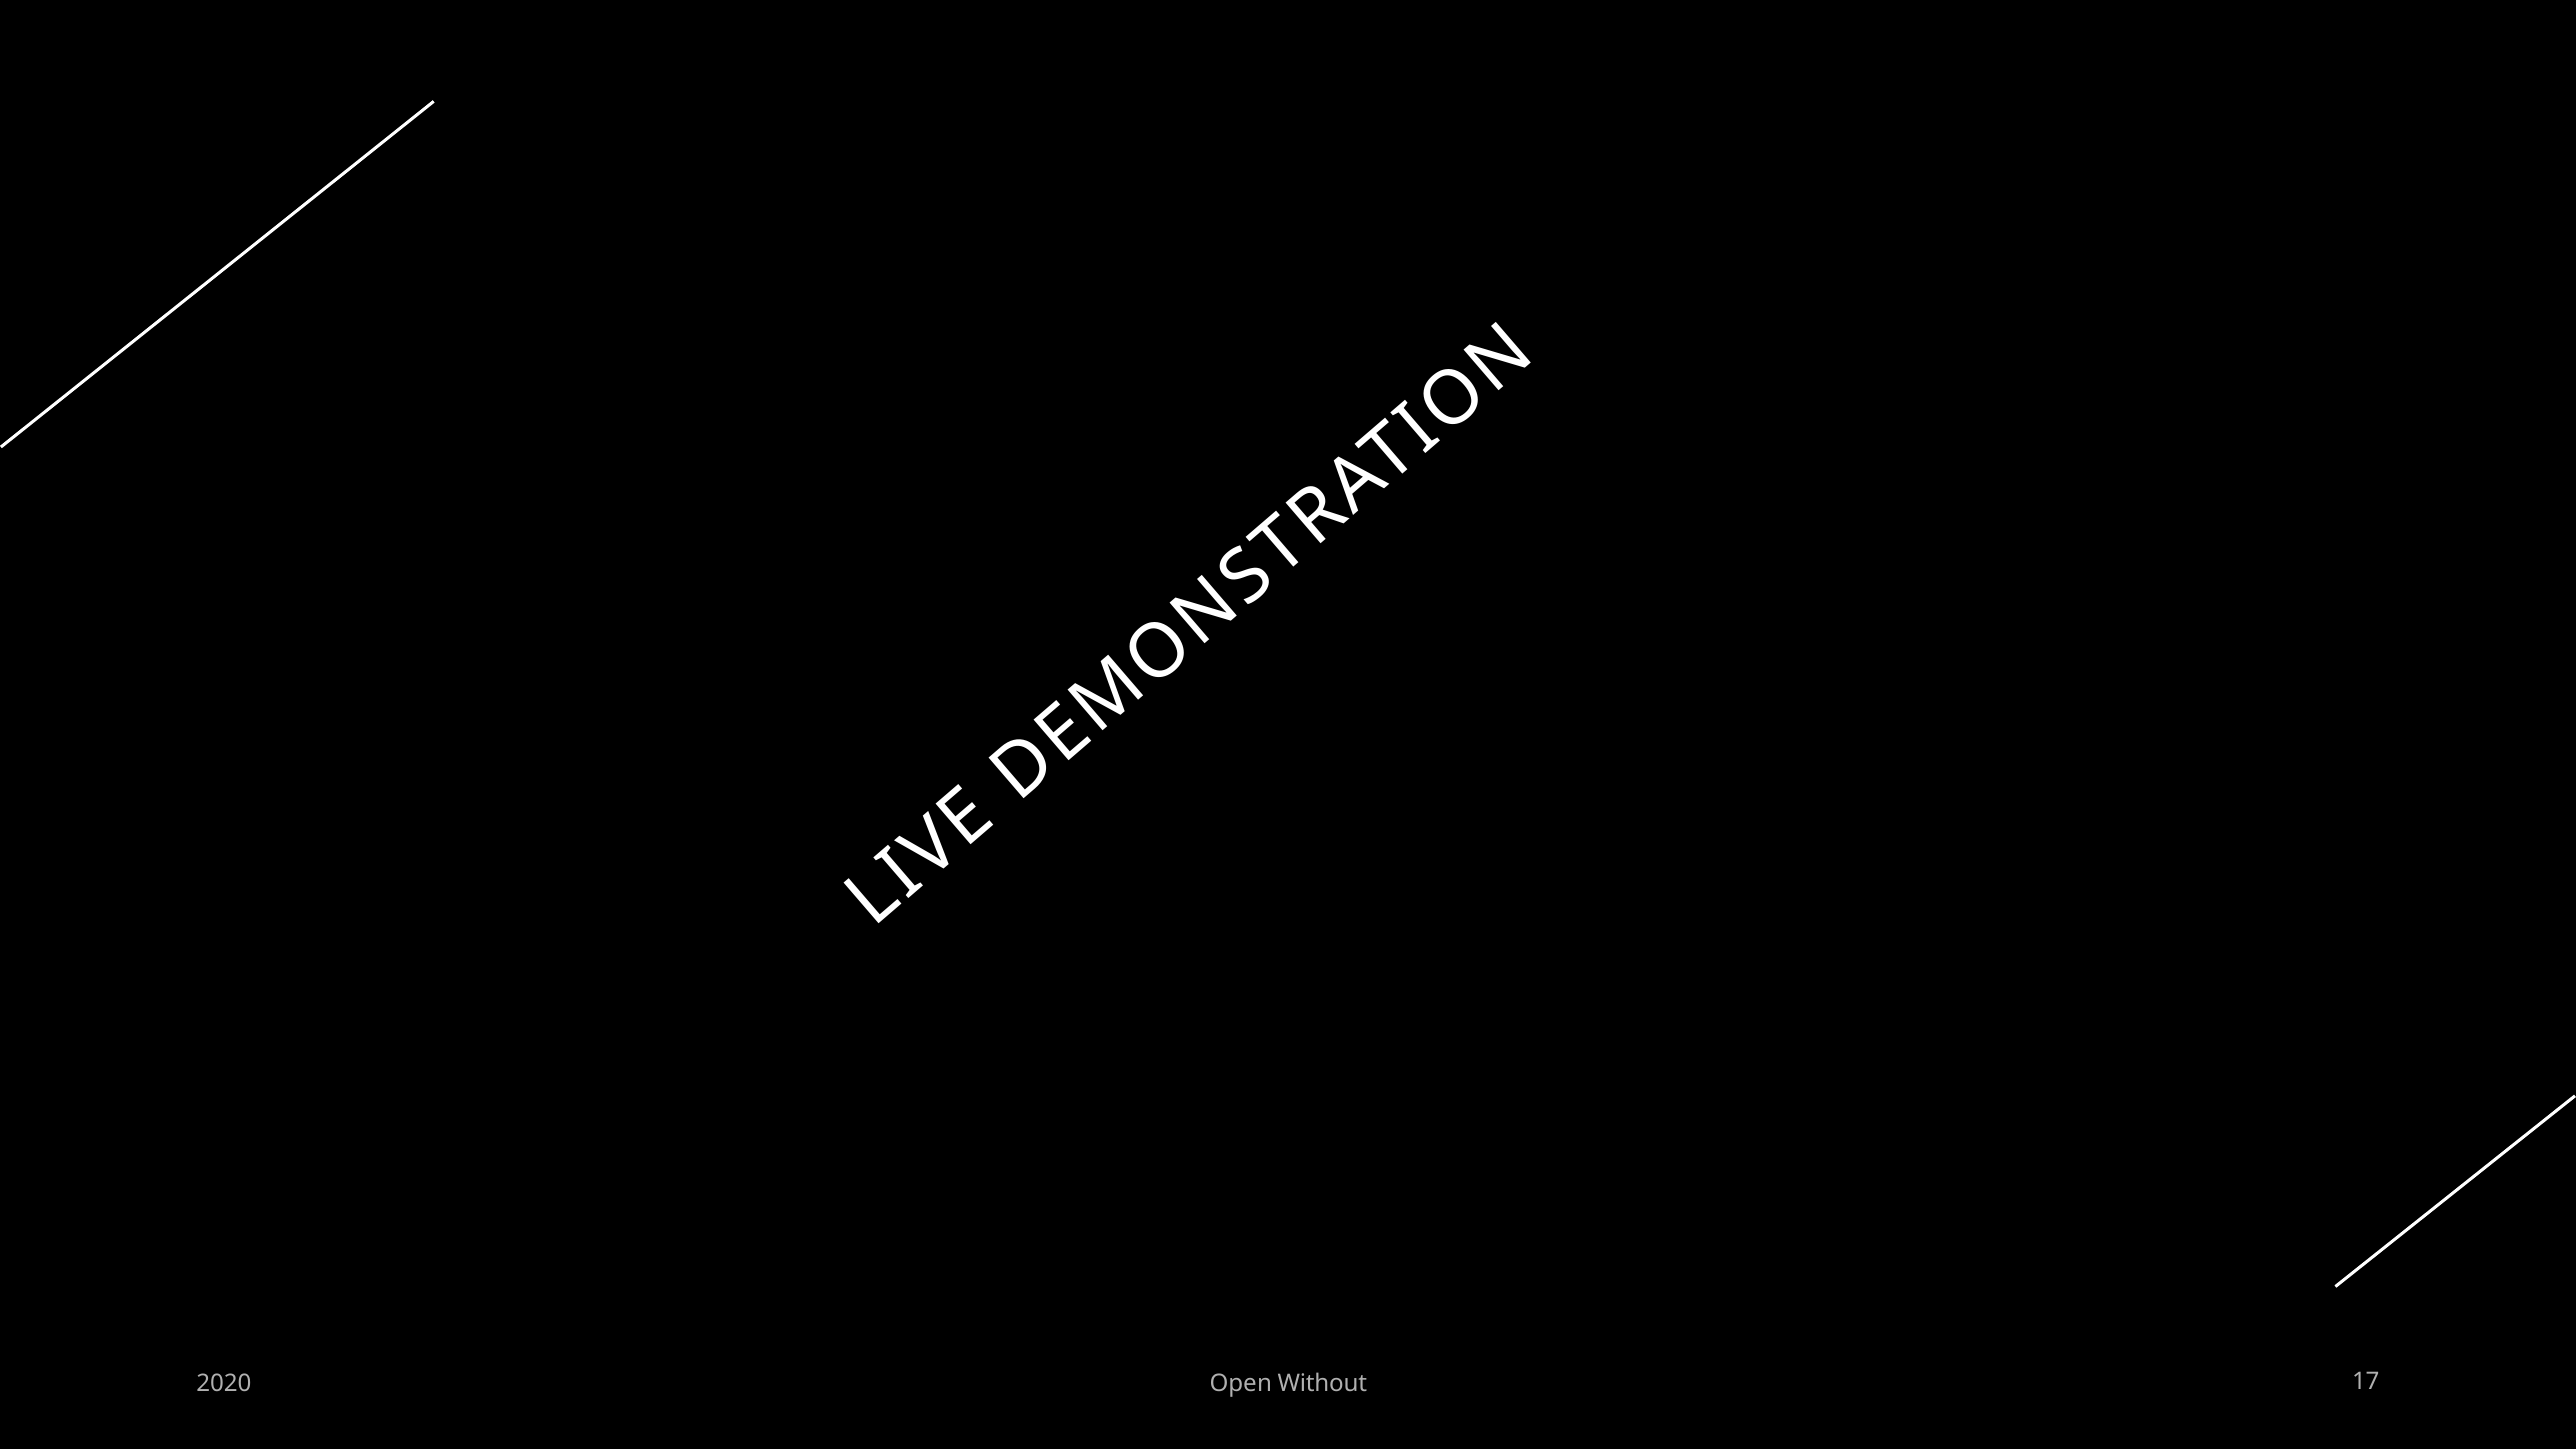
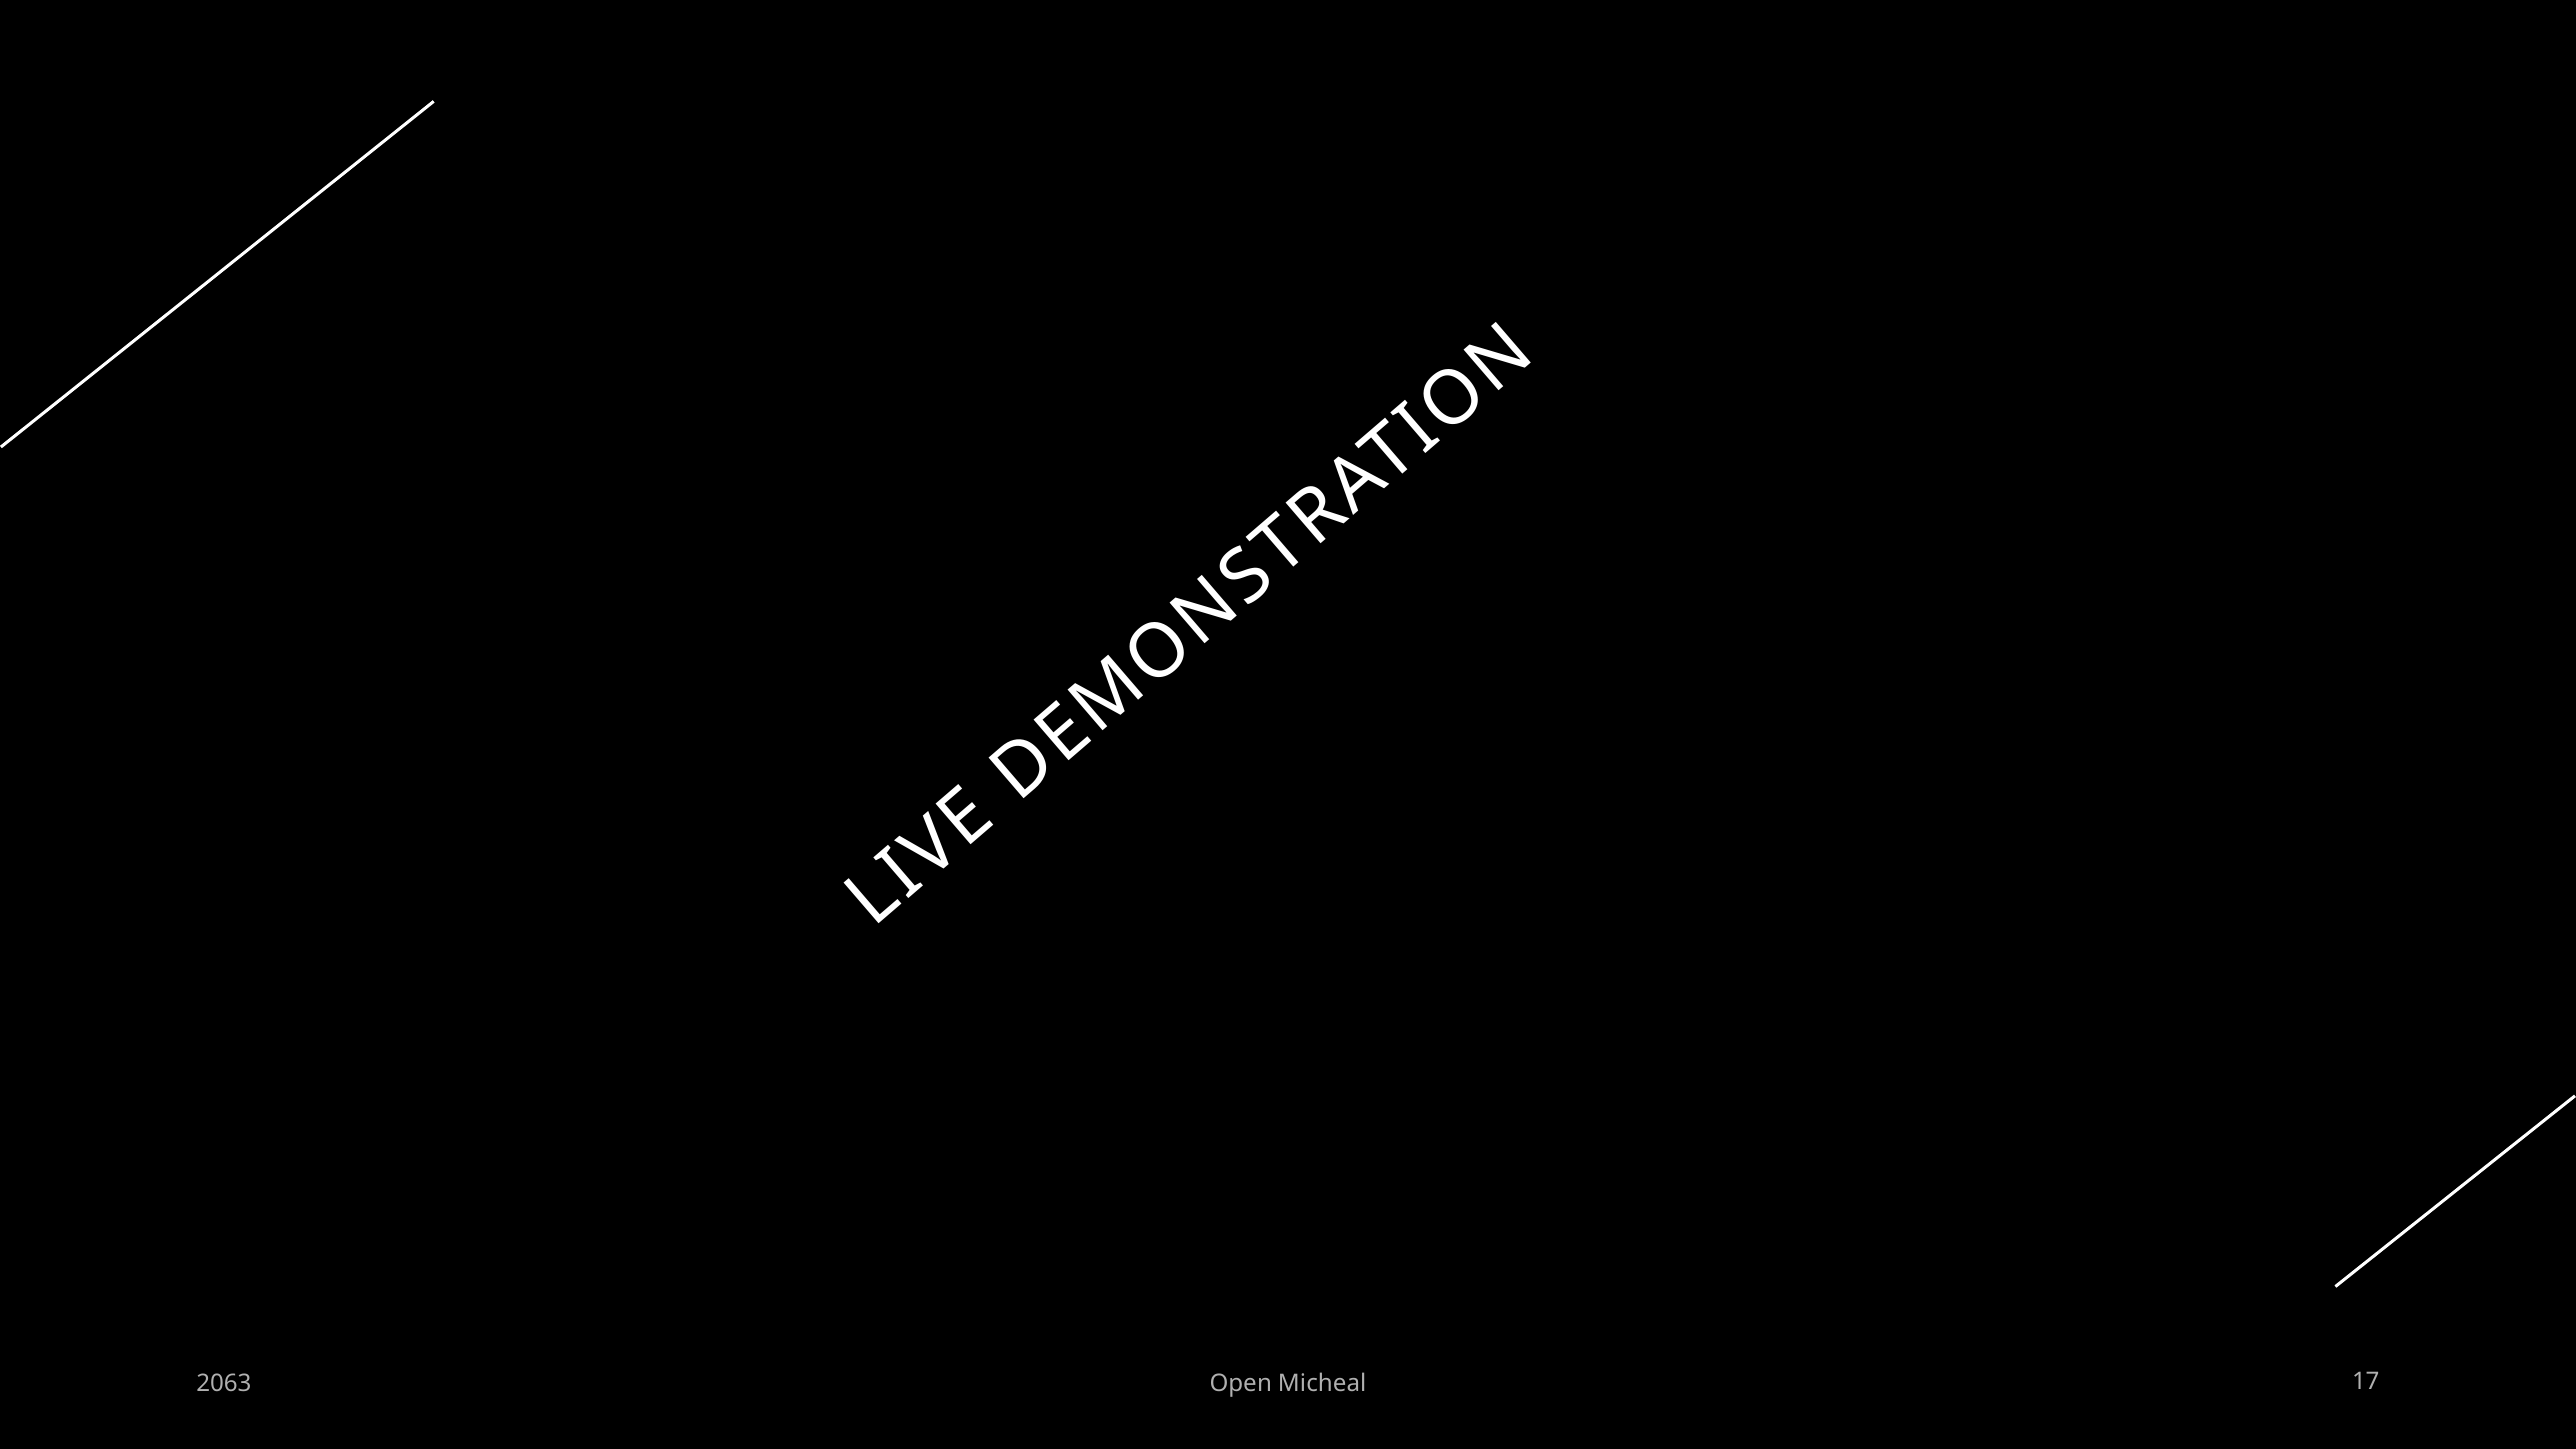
2020: 2020 -> 2063 (224, 1383)
Without: Without -> Micheal (1322, 1383)
